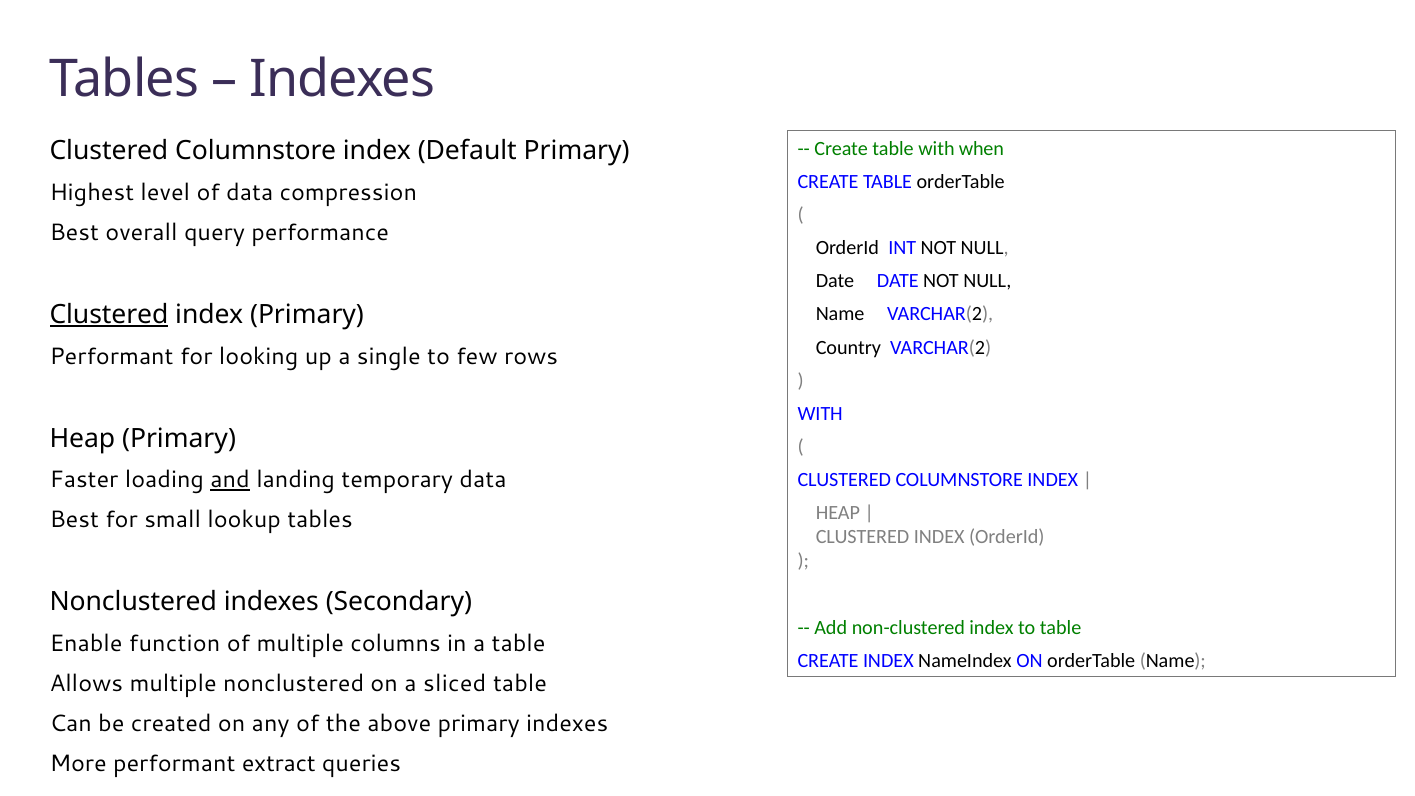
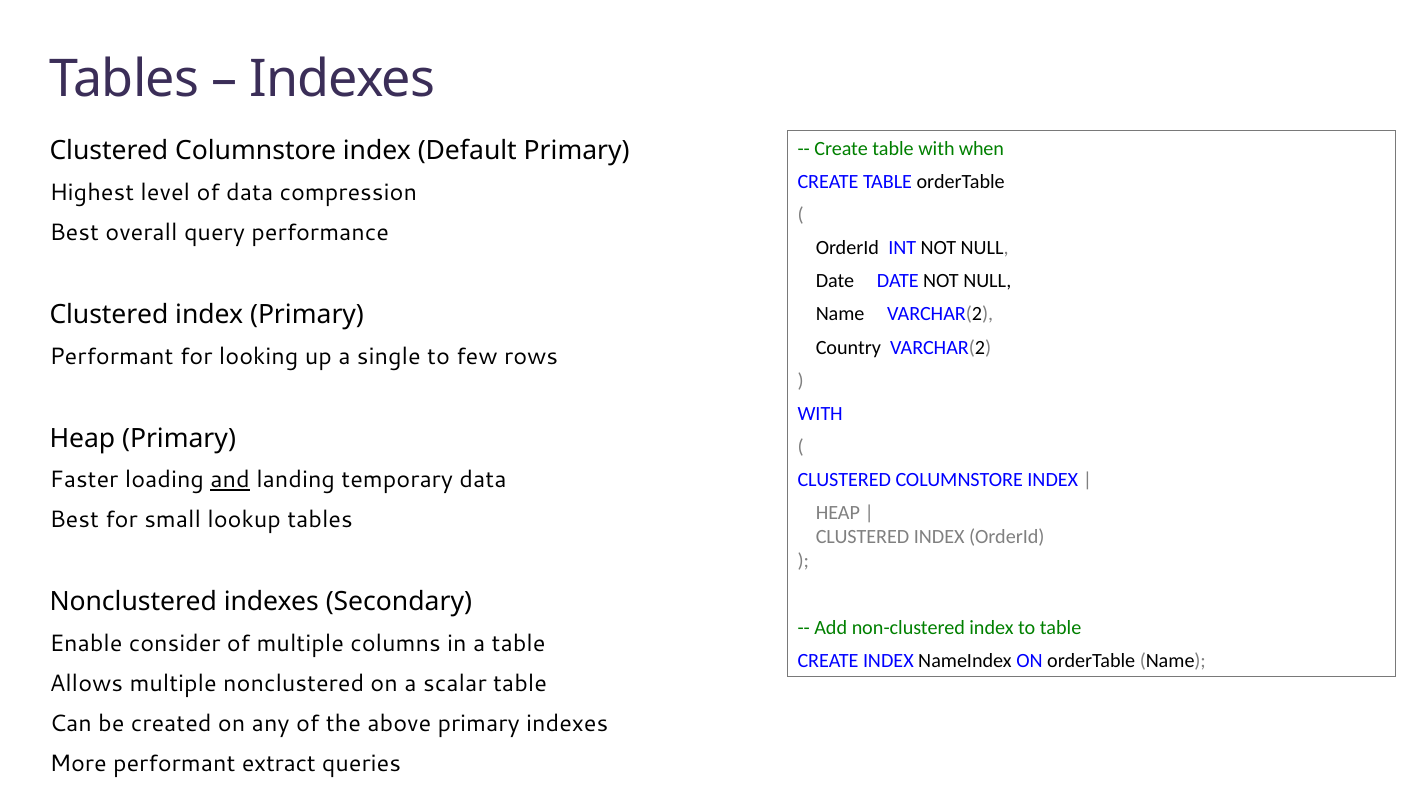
Clustered underline: present -> none (109, 315)
function: function -> consider (175, 644)
sliced: sliced -> scalar (455, 684)
